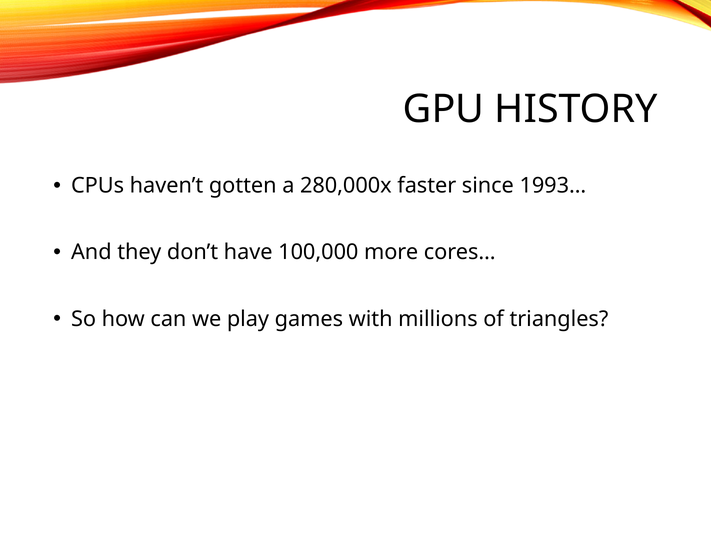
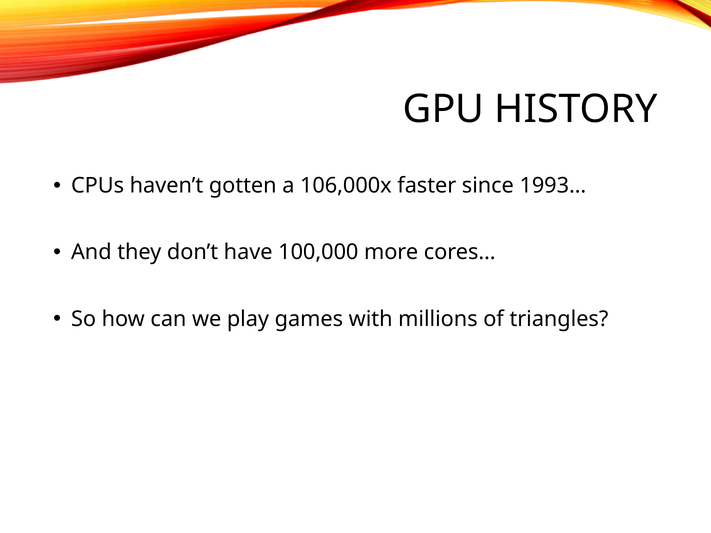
280,000x: 280,000x -> 106,000x (346, 186)
